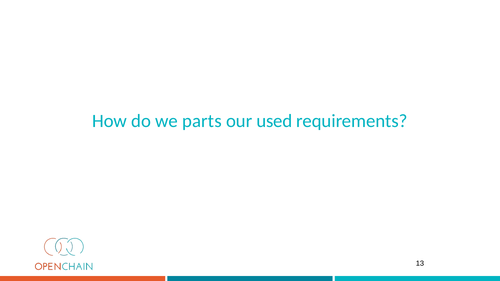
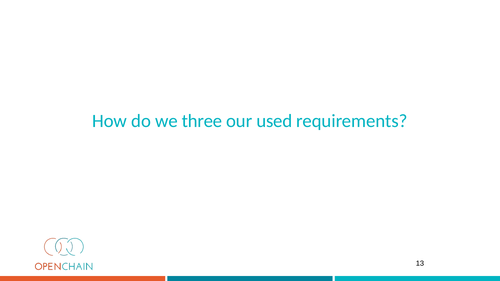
parts: parts -> three (202, 121)
